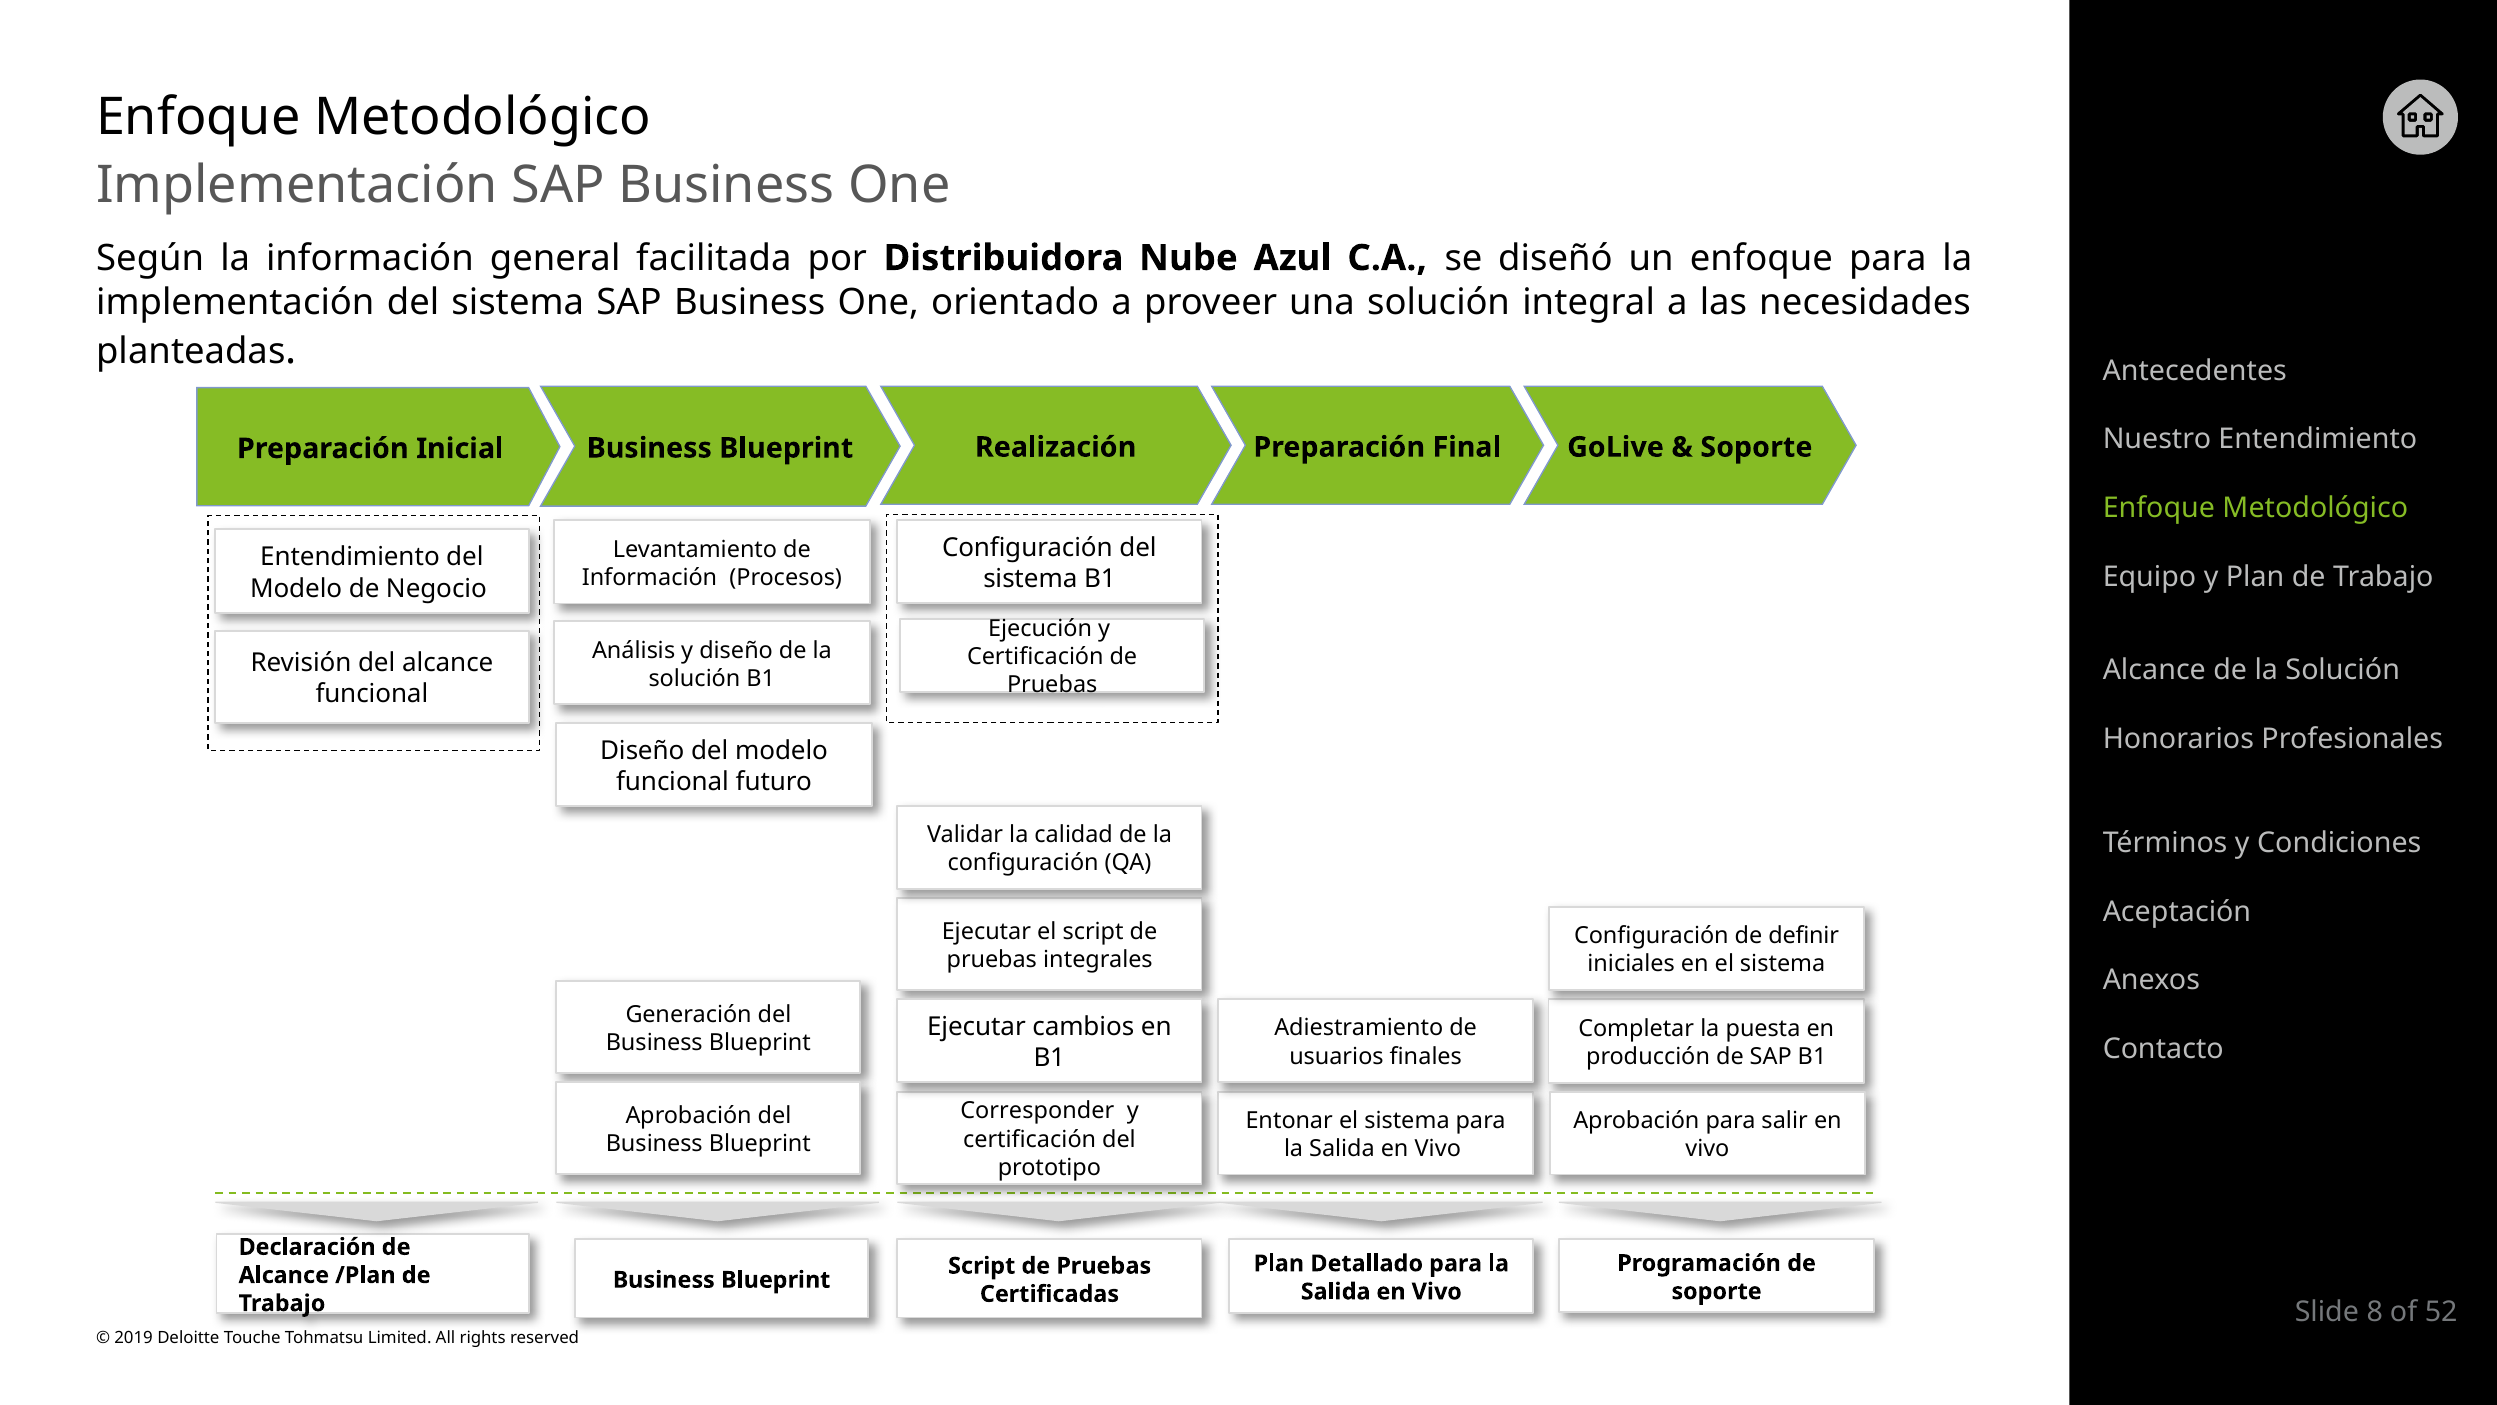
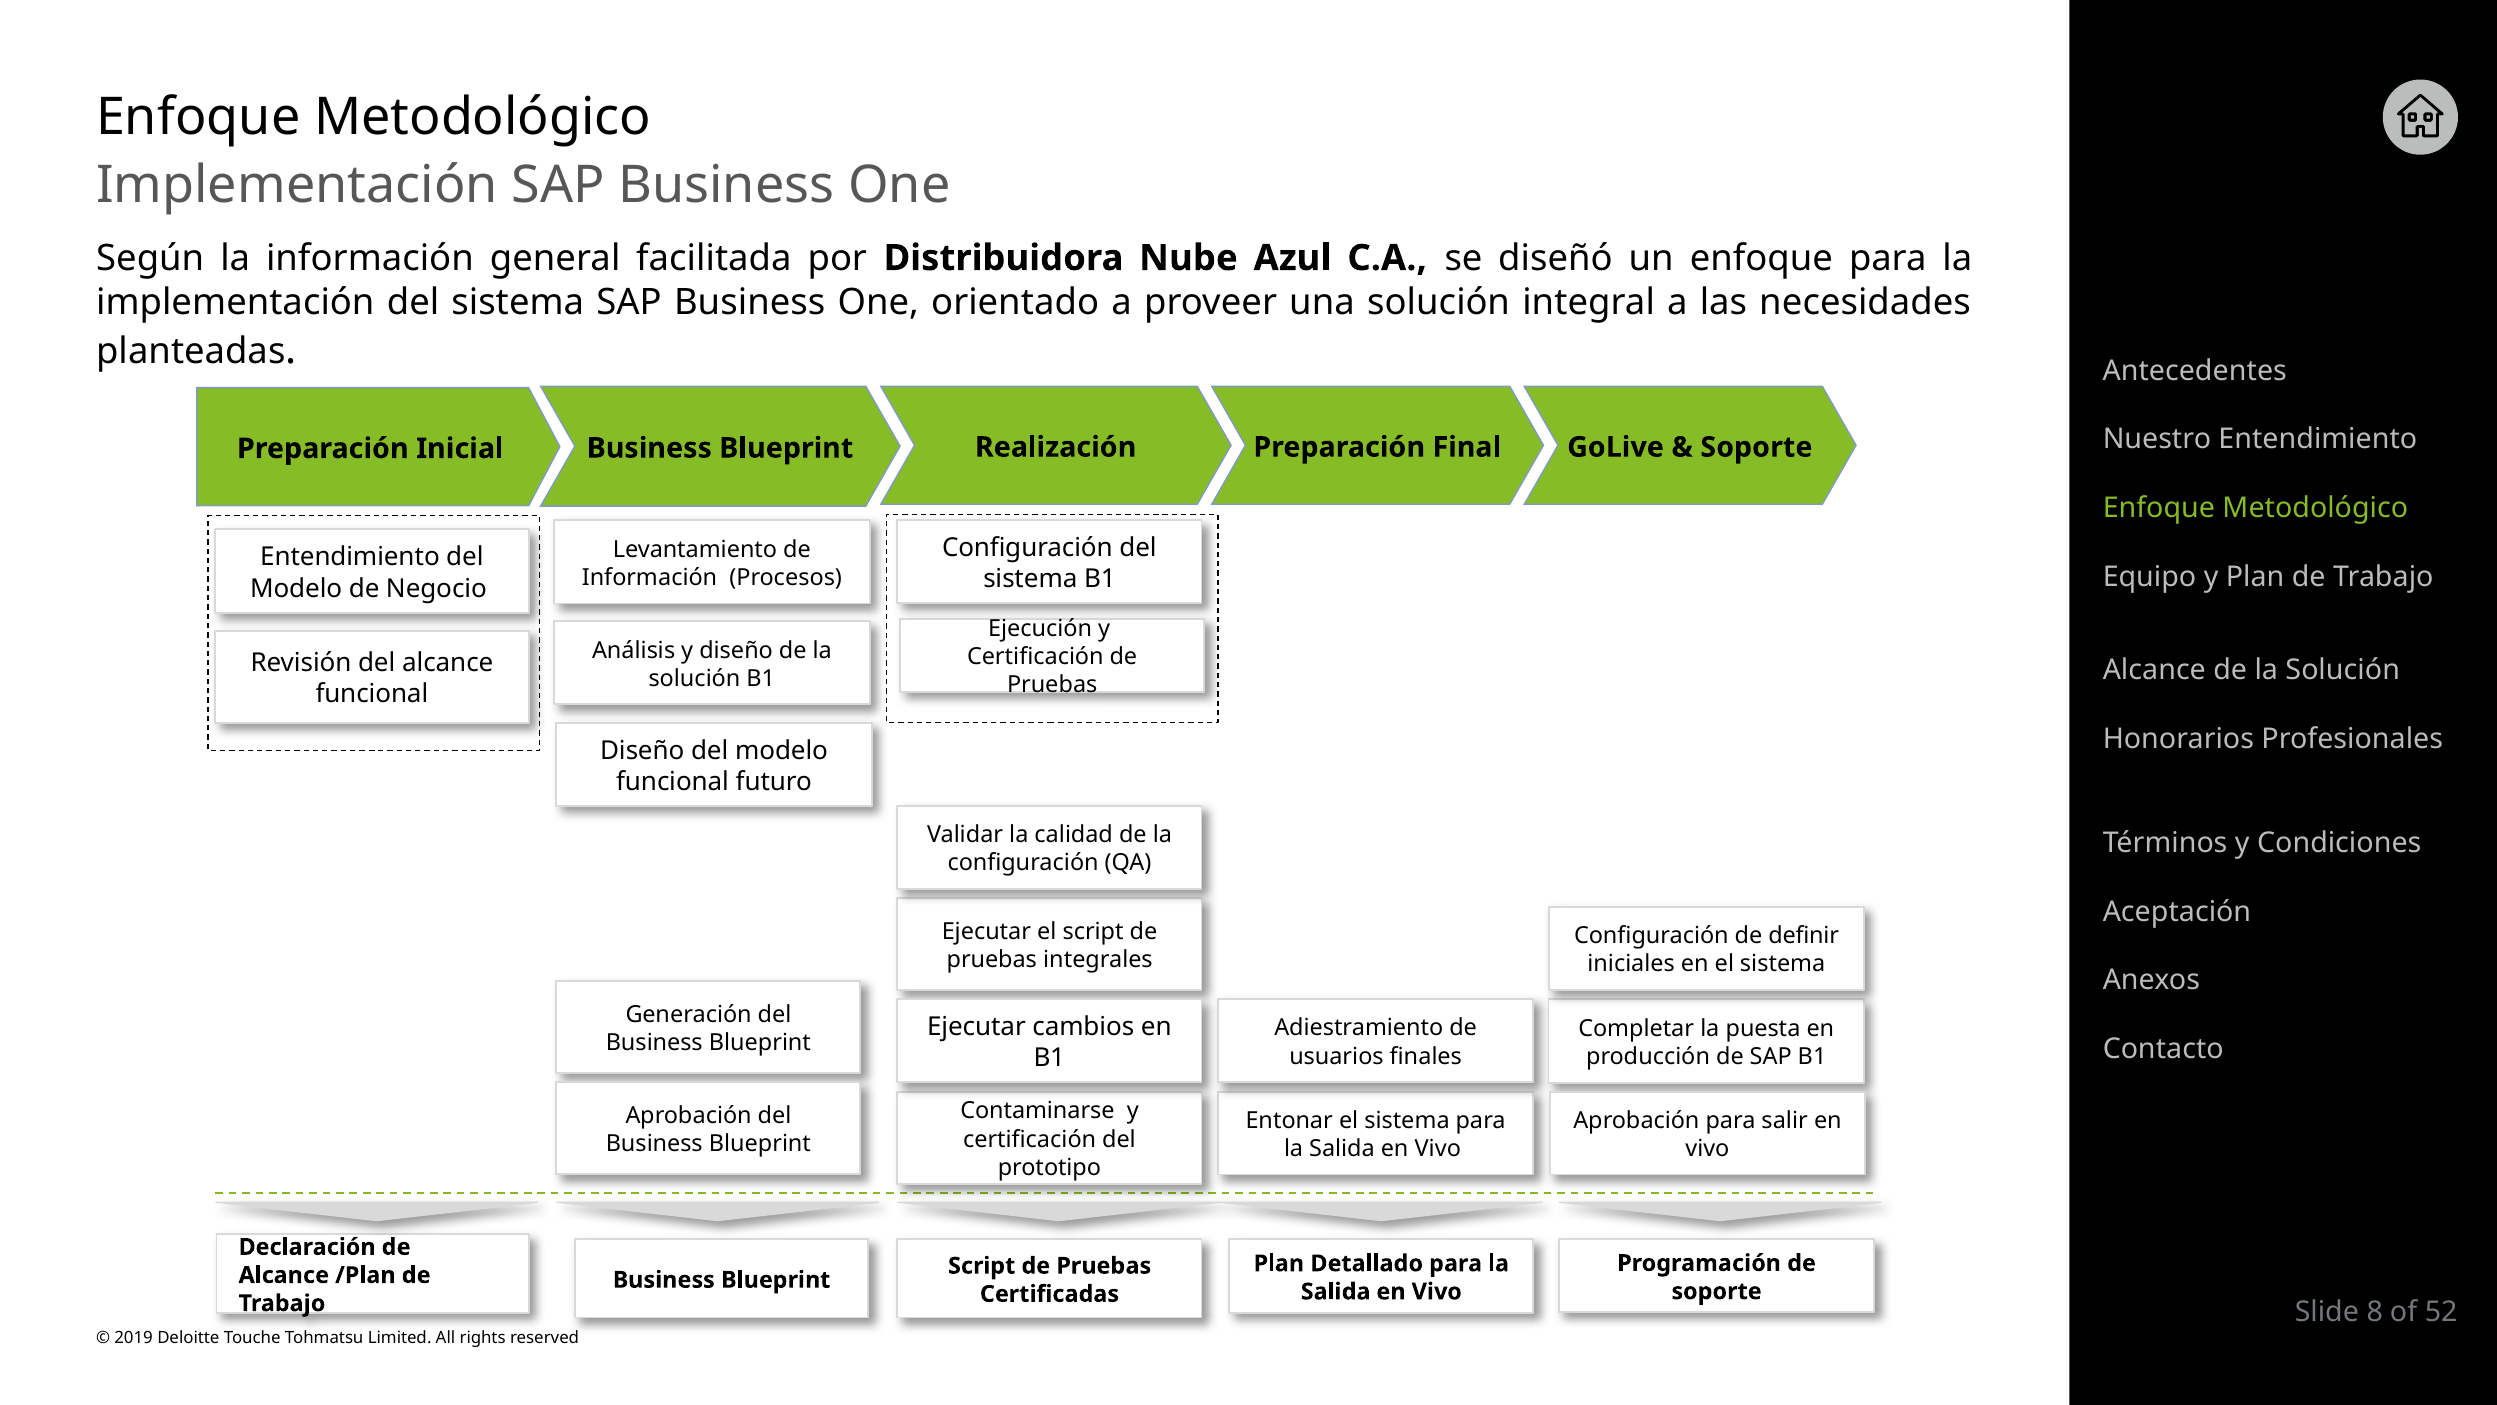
Corresponder: Corresponder -> Contaminarse (1037, 1111)
